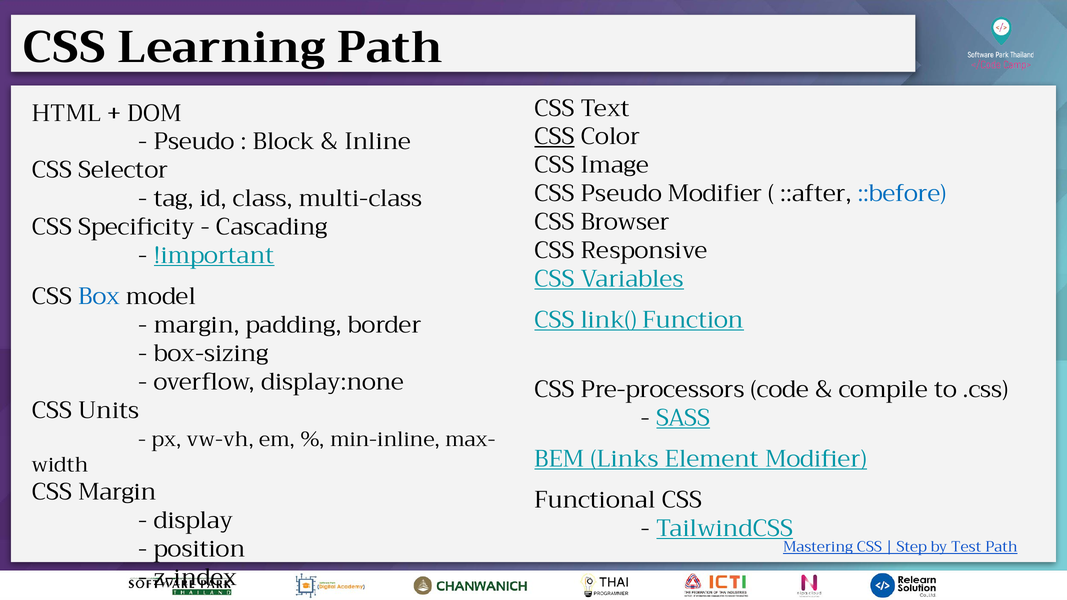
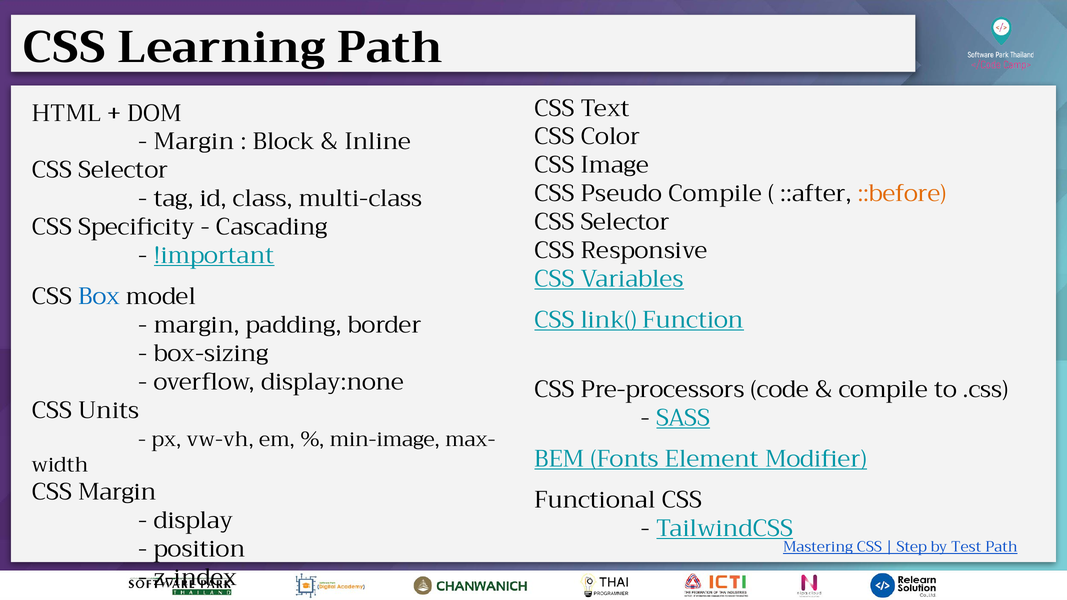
CSS underline: present -> none (554, 137)
Pseudo: Pseudo -> Margin (194, 142)
Pseudo Modifier: Modifier -> Compile (715, 194)
::before colour: blue -> orange (902, 194)
Browser: Browser -> Selector (625, 222)
min-inline: min-inline -> min-image (385, 440)
Links: Links -> Fonts (625, 459)
